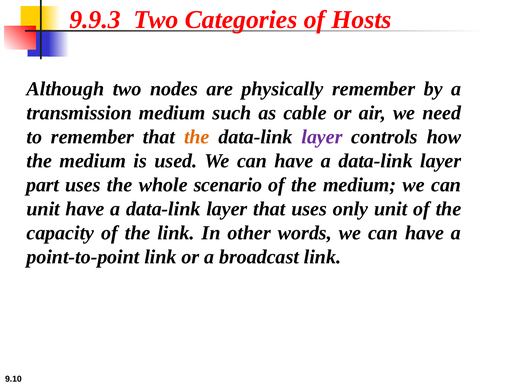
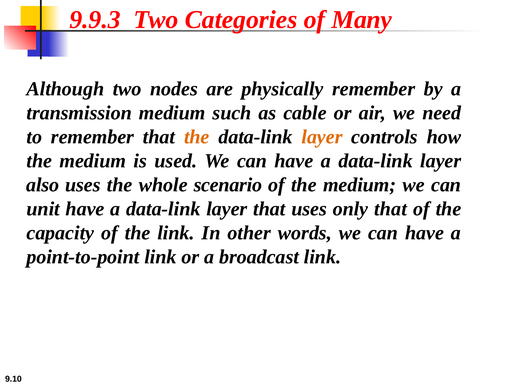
Hosts: Hosts -> Many (362, 20)
layer colour: purple -> orange (322, 137)
part: part -> also (43, 185)
only unit: unit -> that (391, 209)
